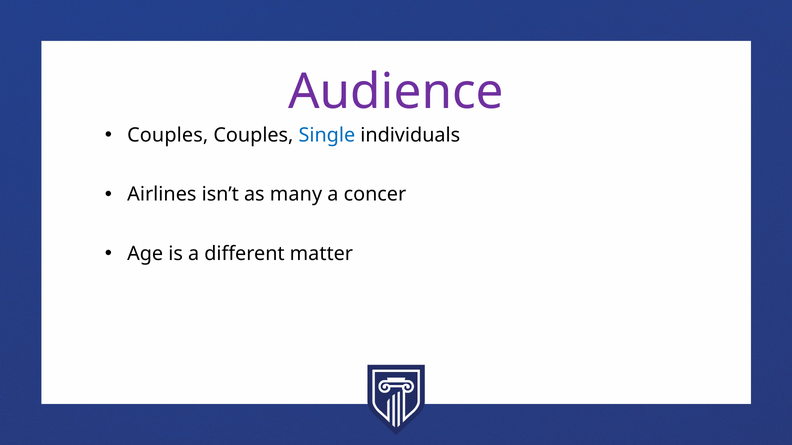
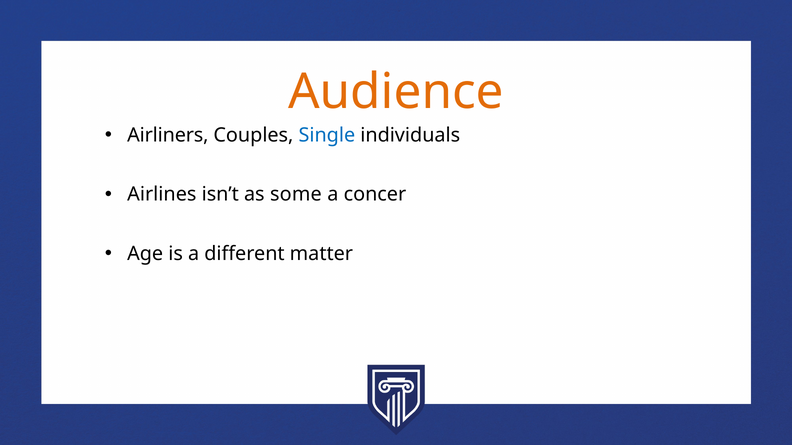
Audience colour: purple -> orange (396, 92)
Couples: Couples -> Airliners (168, 135)
many: many -> some (296, 195)
